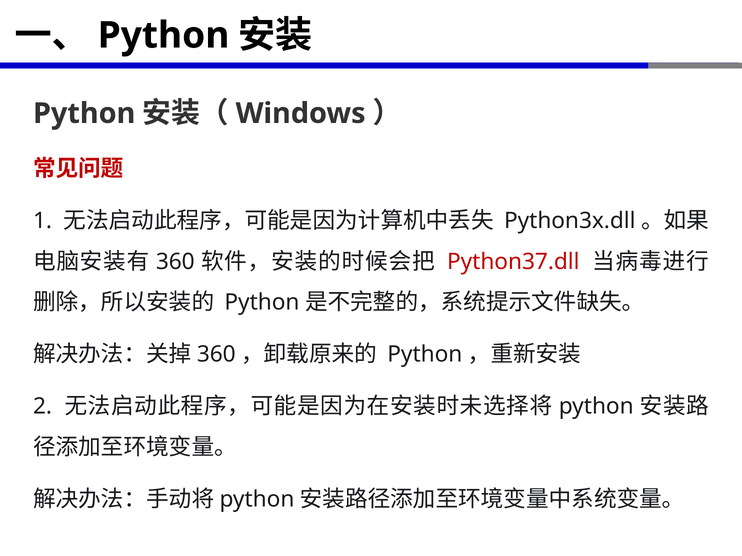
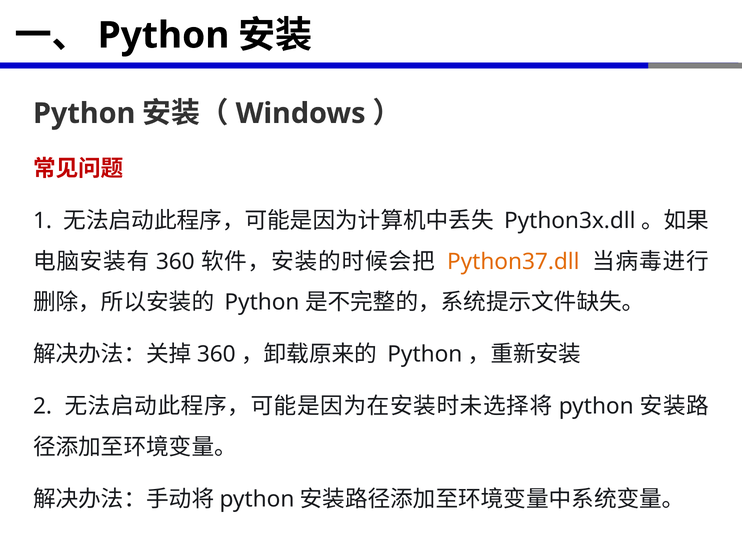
Python37.dll colour: red -> orange (513, 262)
